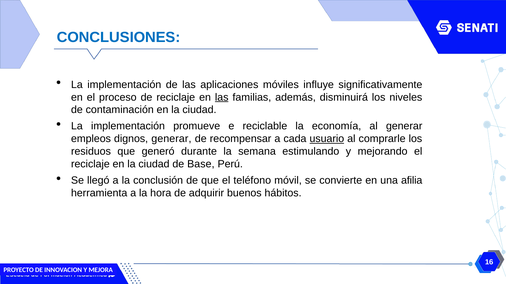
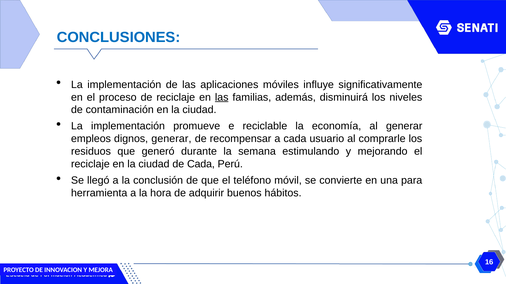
usuario underline: present -> none (327, 139)
de Base: Base -> Cada (201, 164)
afilia: afilia -> para (412, 181)
